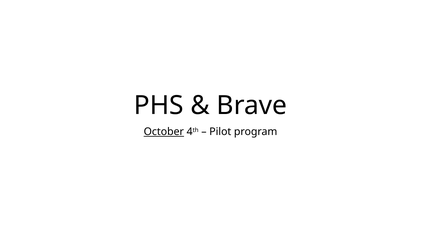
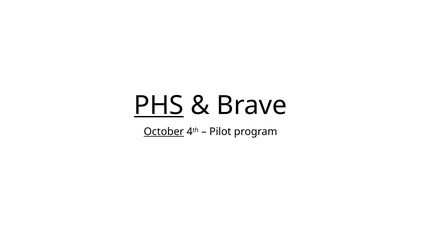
PHS underline: none -> present (159, 105)
